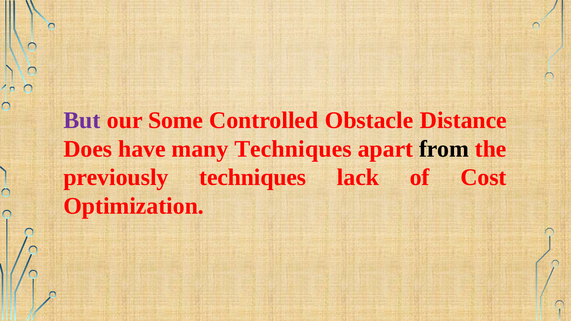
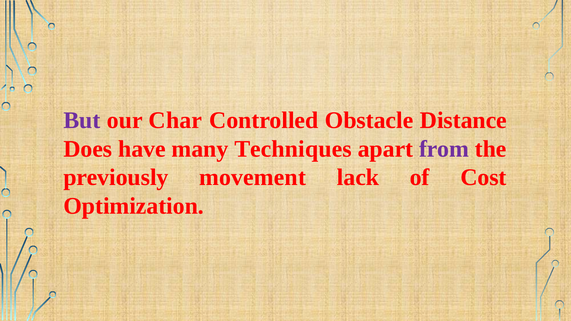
Some: Some -> Char (175, 120)
from colour: black -> purple (444, 149)
previously techniques: techniques -> movement (253, 177)
